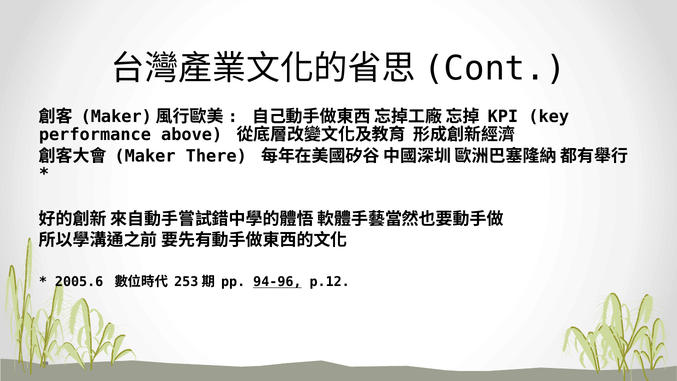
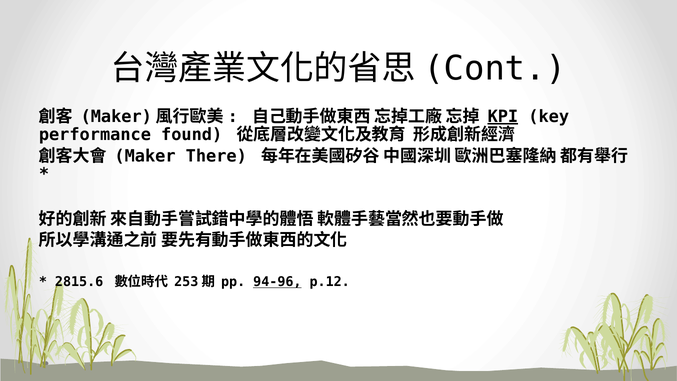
KPI underline: none -> present (503, 116)
above: above -> found (192, 135)
2005.6: 2005.6 -> 2815.6 (79, 282)
